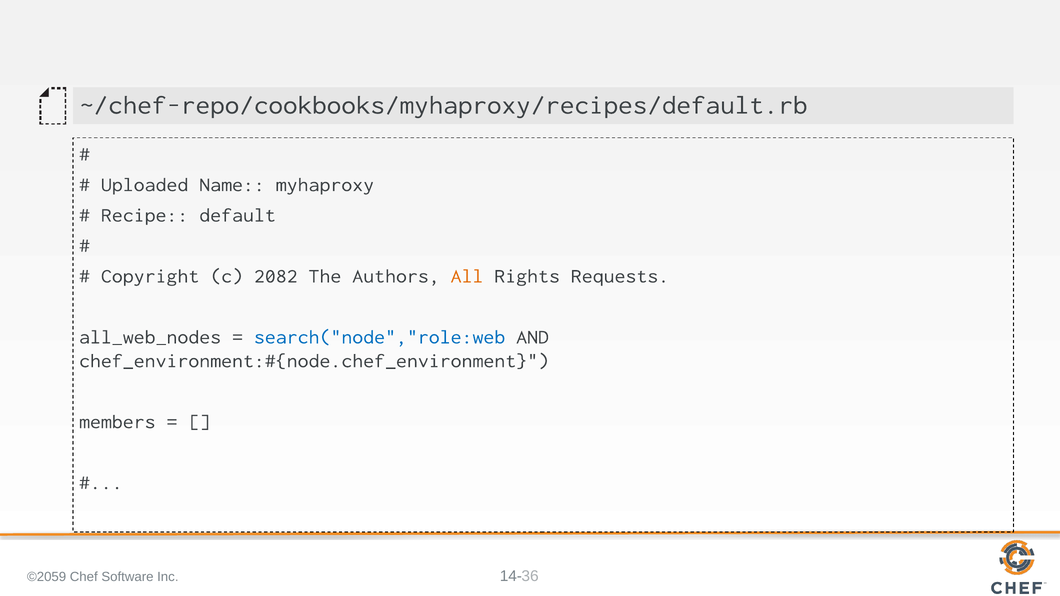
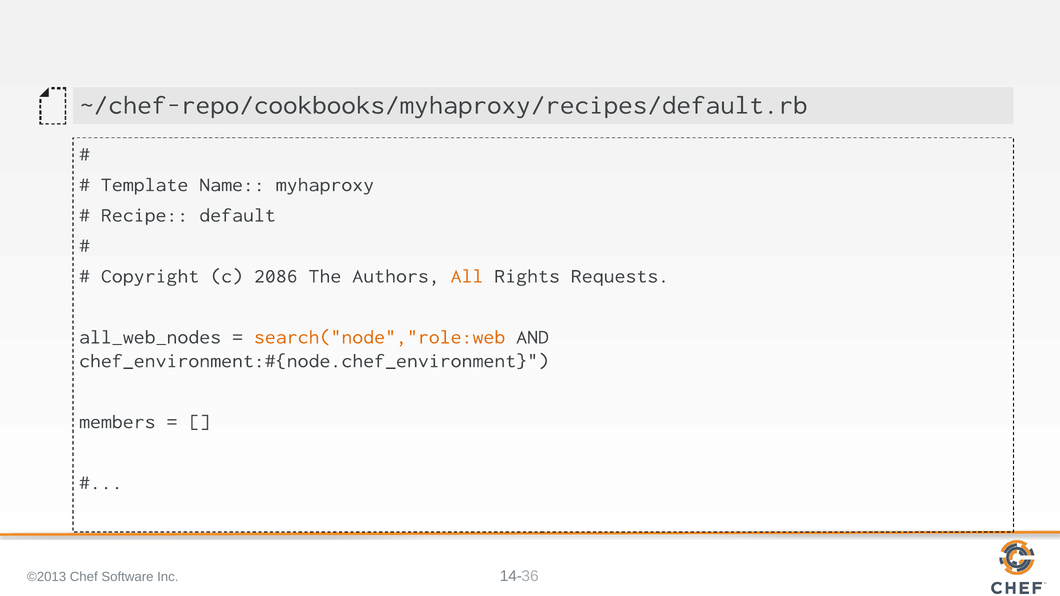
Uploaded: Uploaded -> Template (145, 185)
2082: 2082 -> 2086 (276, 276)
search("node","role:web colour: blue -> orange (380, 337)
©2059: ©2059 -> ©2013 (47, 577)
